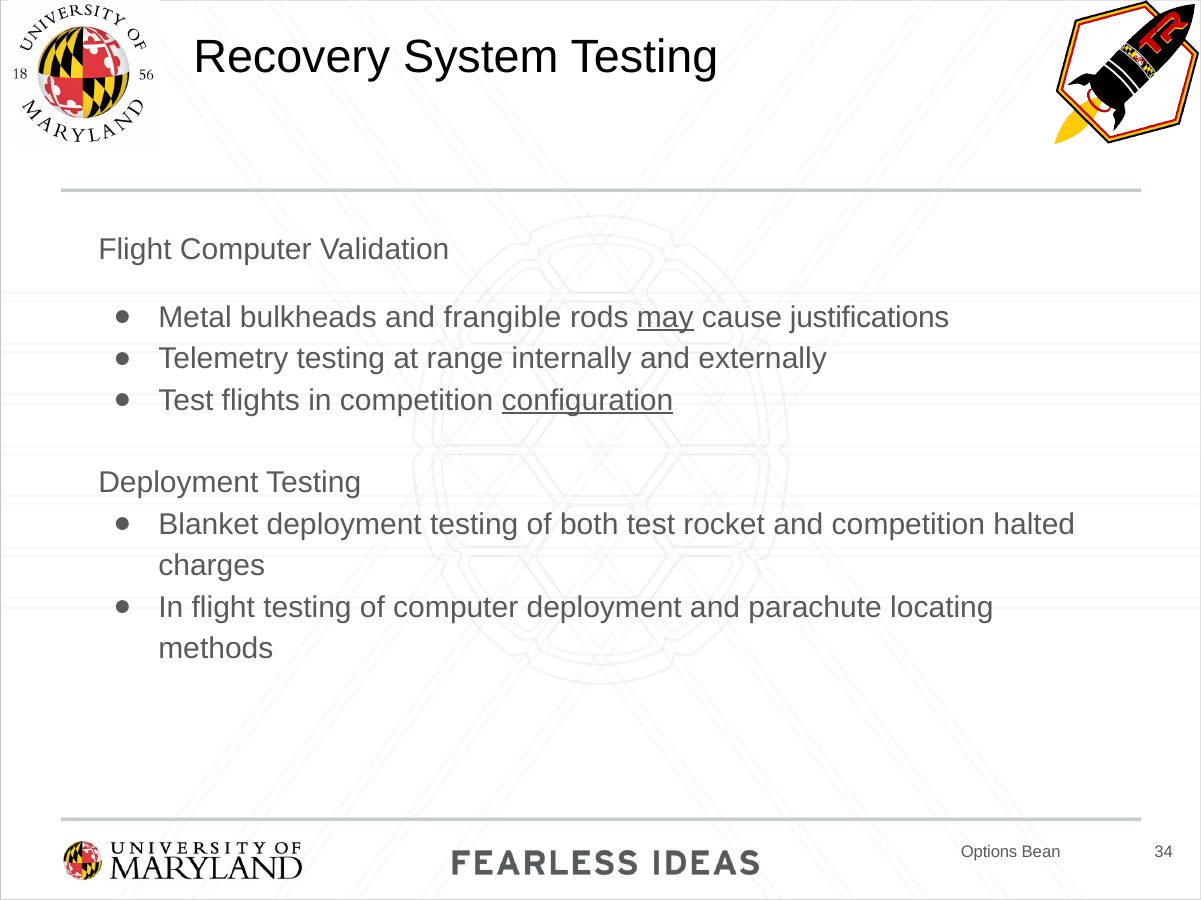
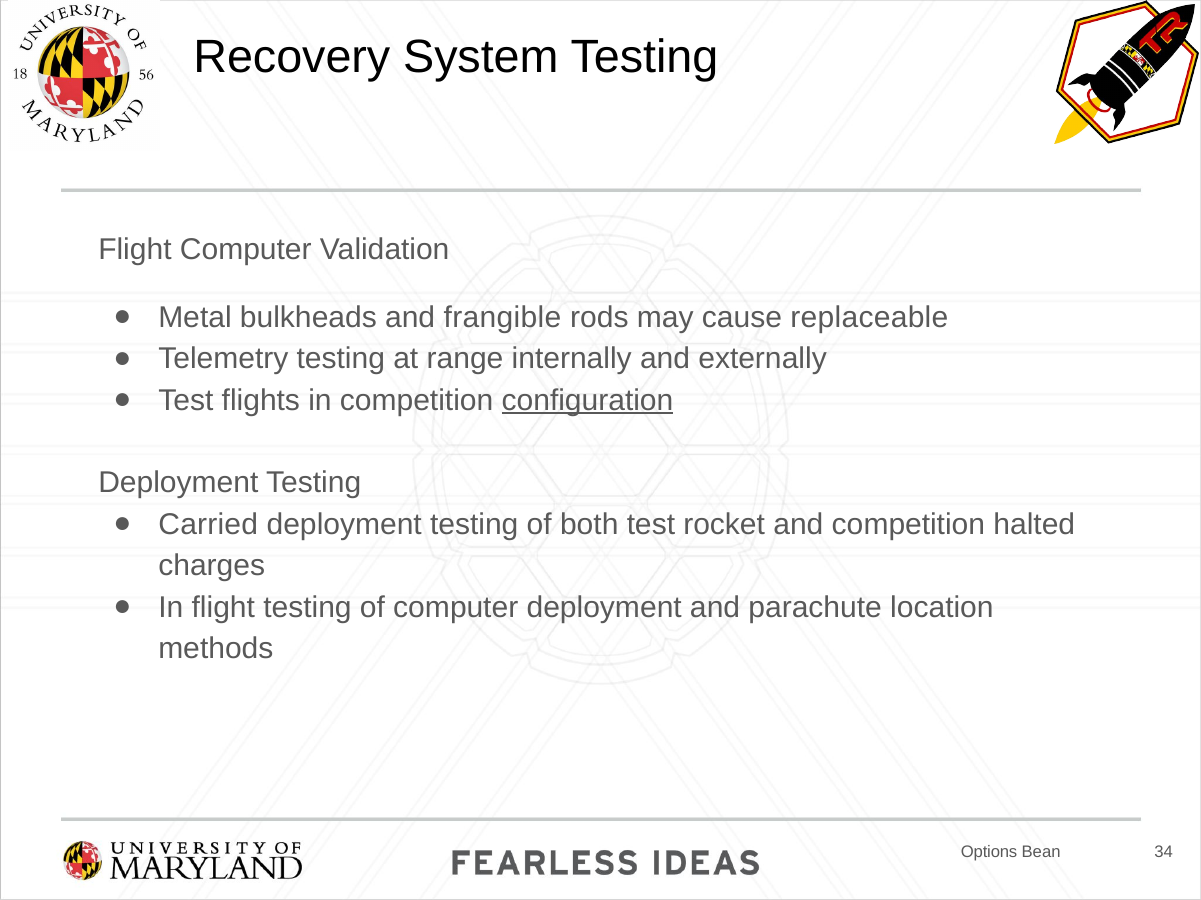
may underline: present -> none (665, 318)
justifications: justifications -> replaceable (869, 318)
Blanket: Blanket -> Carried (208, 525)
locating: locating -> location (942, 608)
